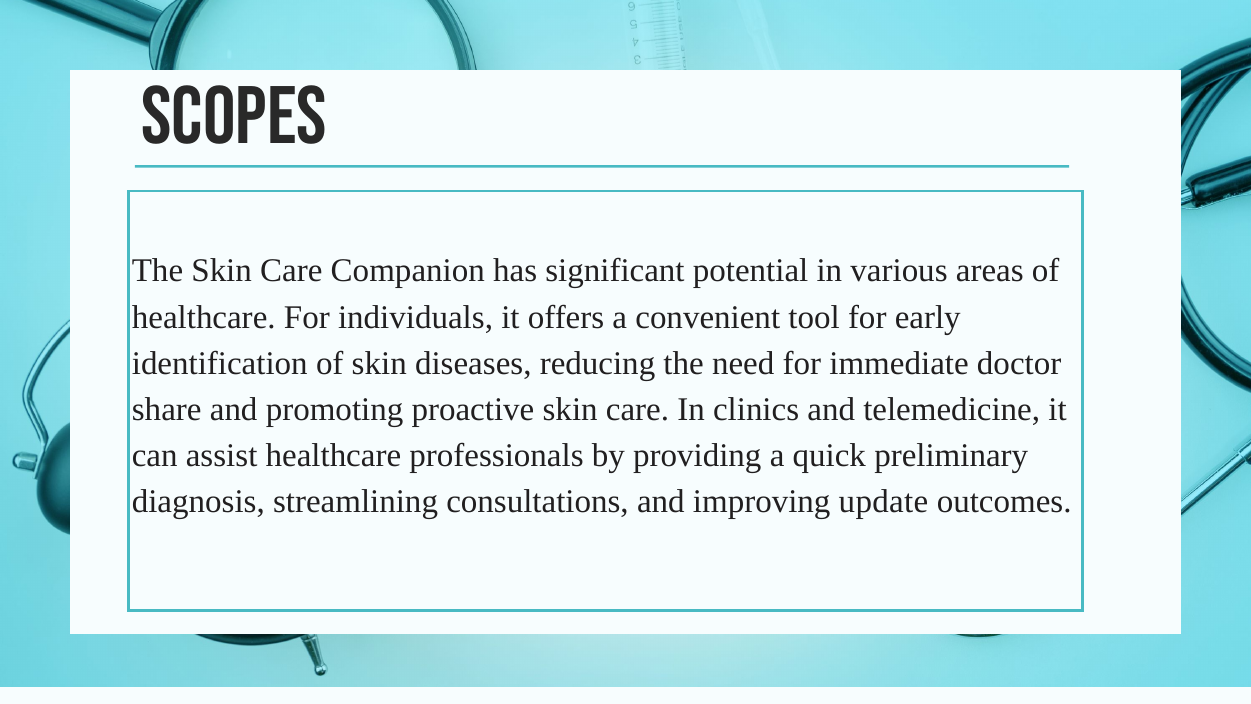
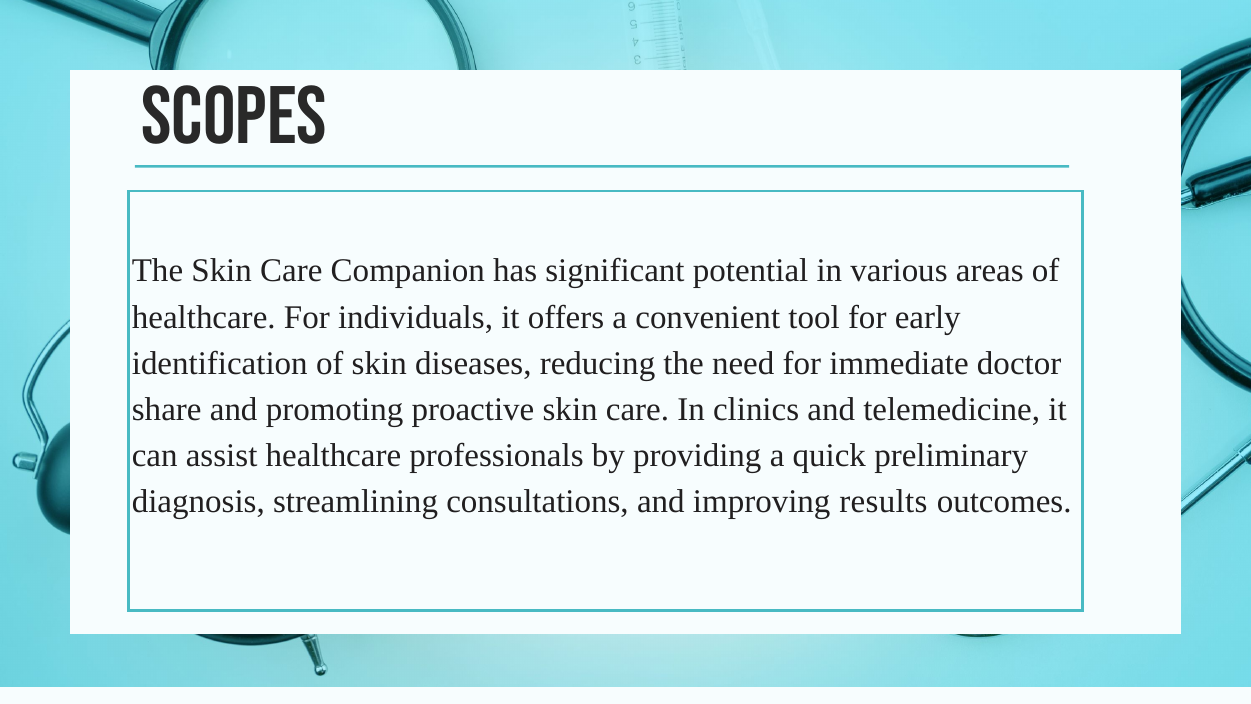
update: update -> results (883, 502)
